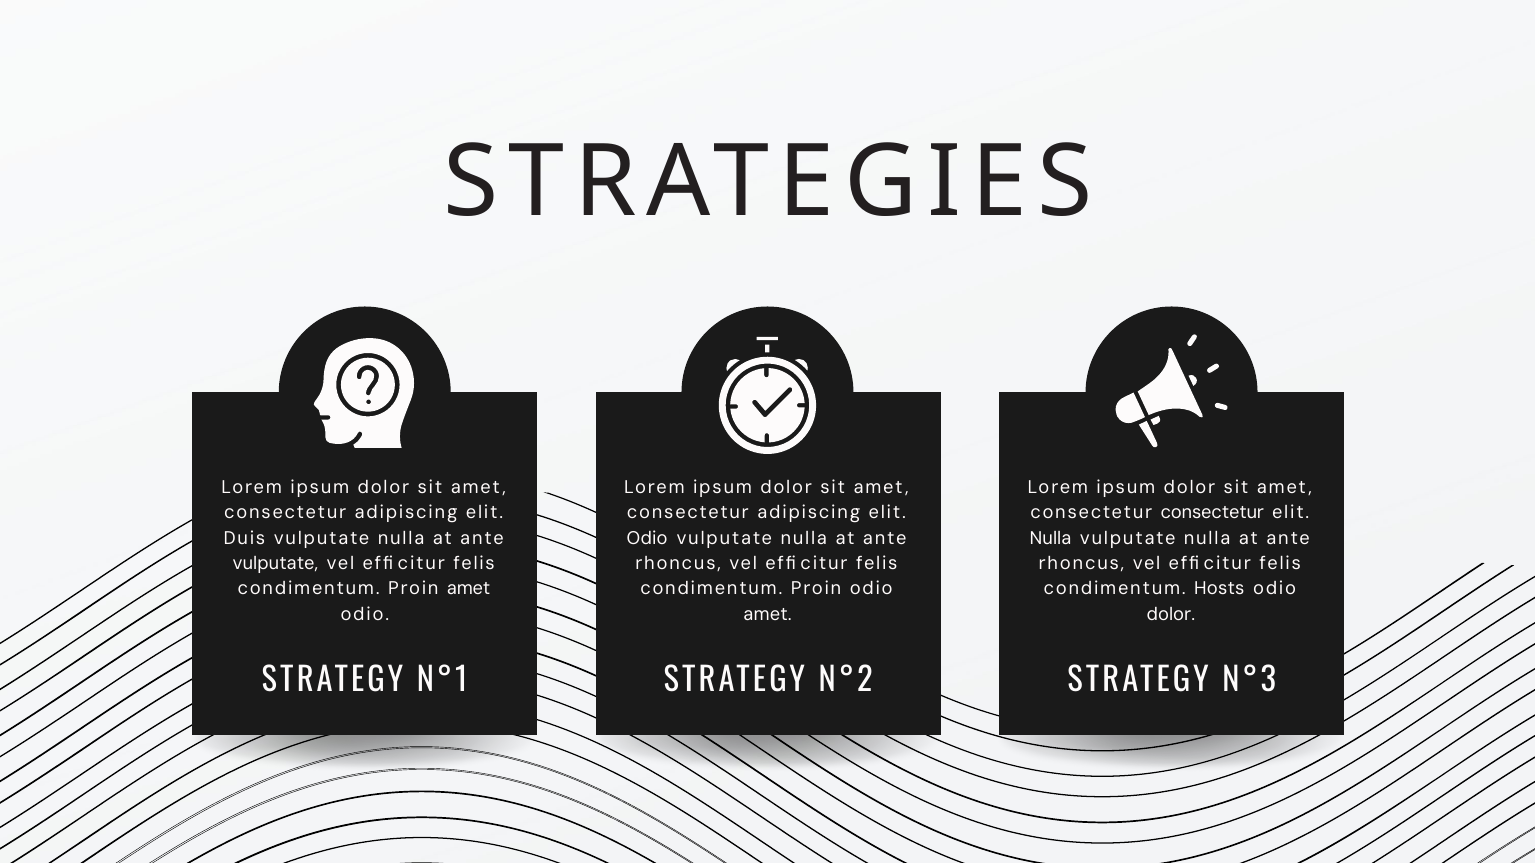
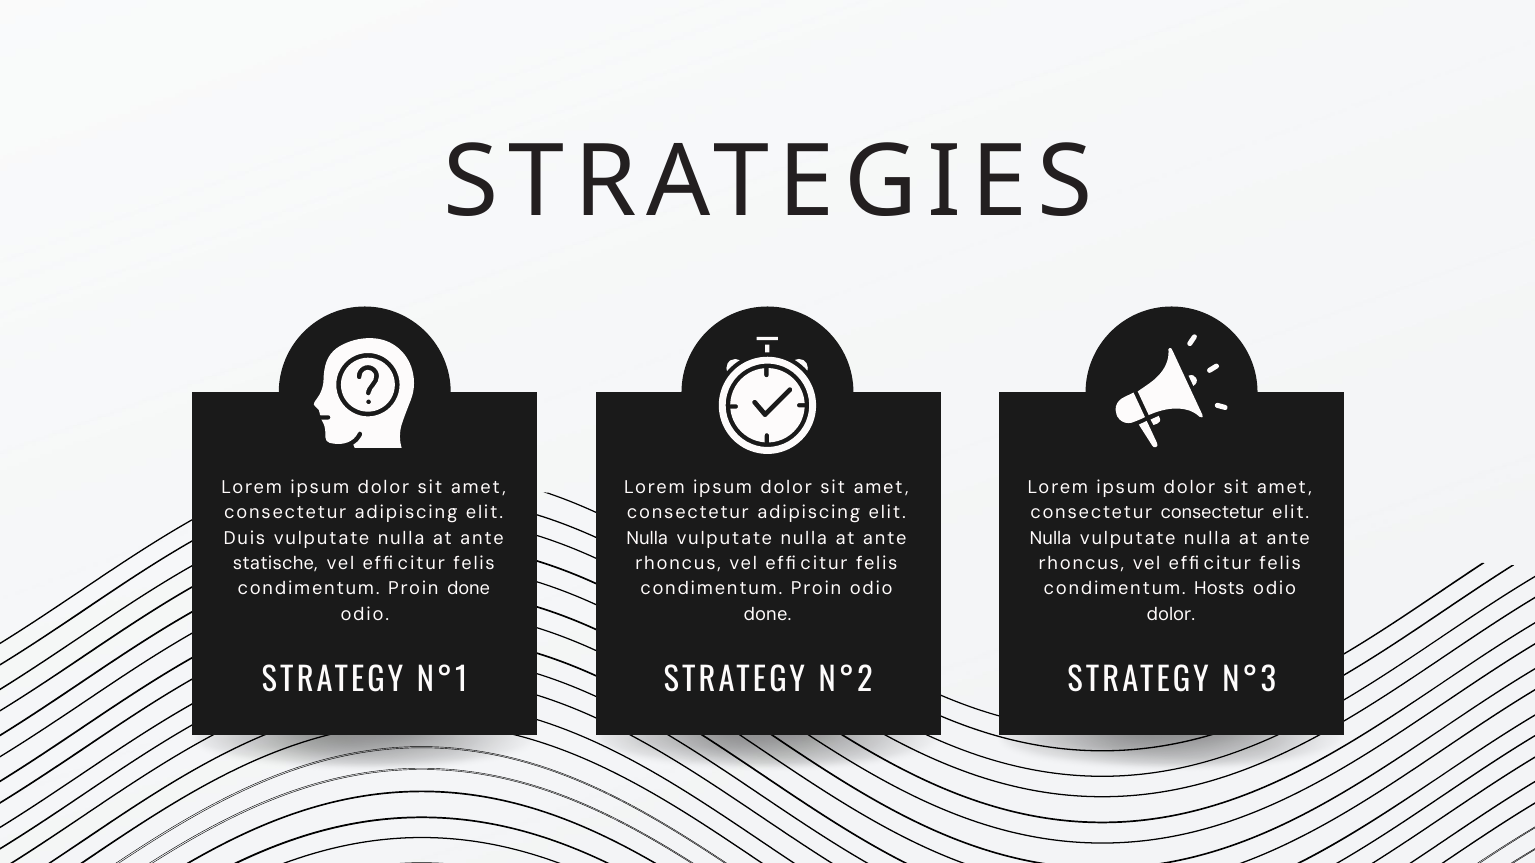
Odio: Odio -> Nulla (647, 538)
vulputate: vulputate -> statische (275, 564)
Proin amet: amet -> done (469, 589)
amet: amet -> done (767, 614)
